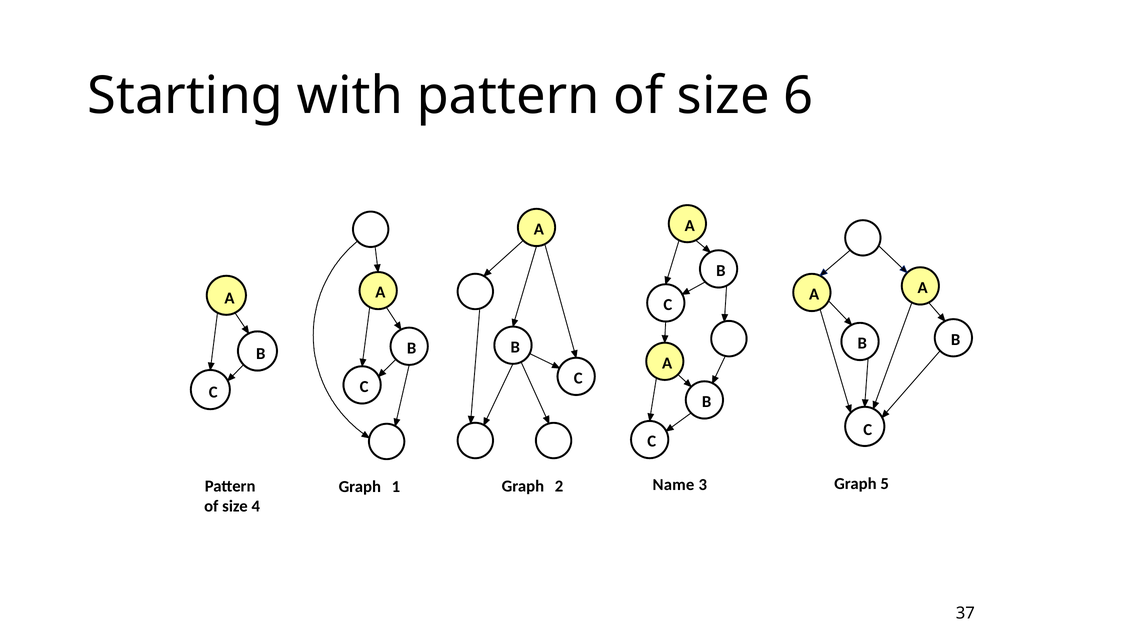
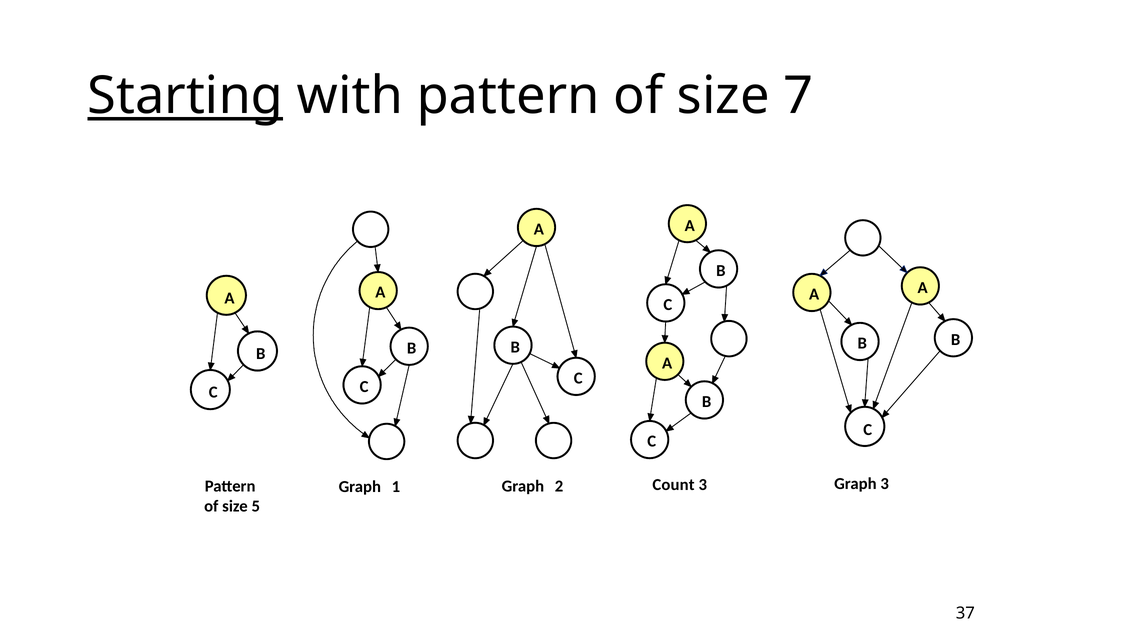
Starting underline: none -> present (185, 96)
6: 6 -> 7 (798, 96)
Graph 5: 5 -> 3 (885, 484)
Name: Name -> Count (673, 485)
4: 4 -> 5 (256, 506)
